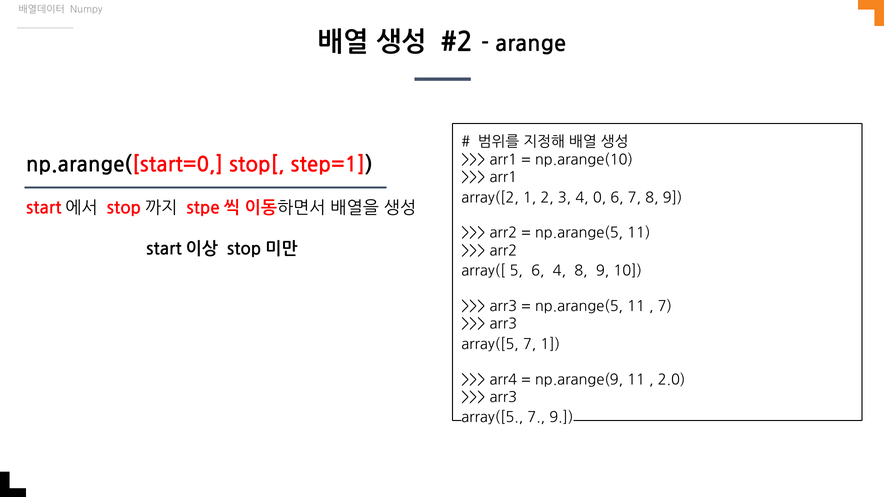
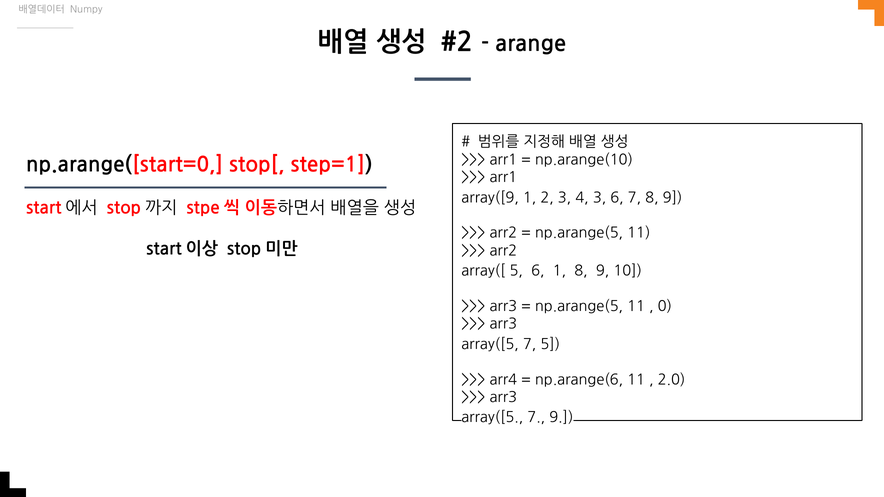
array([2: array([2 -> array([9 (490, 198)
4 0: 0 -> 3 (600, 198)
6 4: 4 -> 1 (559, 271)
7: 7 -> 0 (665, 306)
7 1: 1 -> 5 (550, 344)
np.arange(9: np.arange(9 -> np.arange(6 (579, 380)
